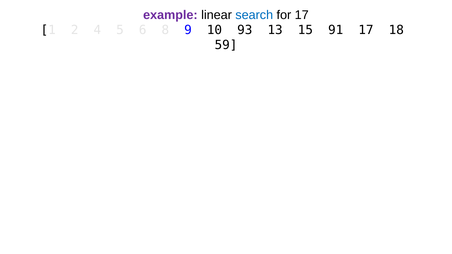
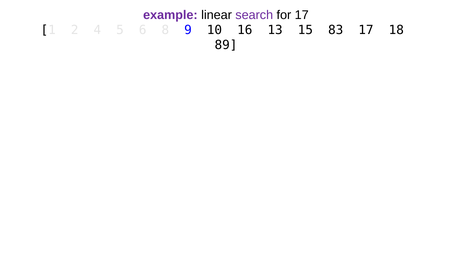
search colour: blue -> purple (254, 15)
93: 93 -> 16 (245, 30)
91: 91 -> 83 (336, 30)
59: 59 -> 89 (226, 45)
